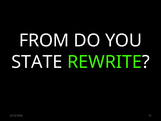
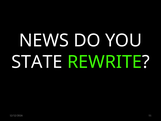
FROM: FROM -> NEWS (44, 40)
